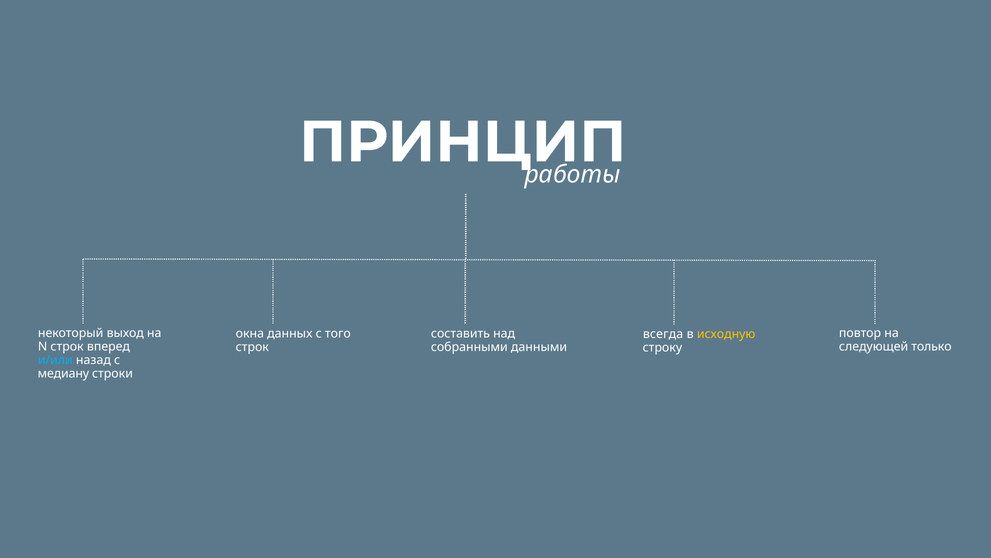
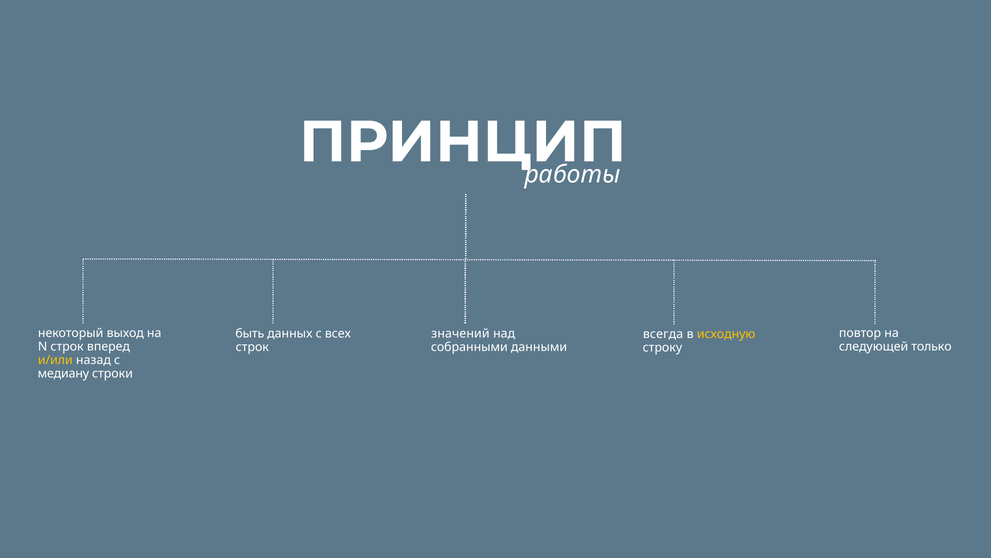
окна: окна -> быть (250, 333)
того: того -> всех (338, 333)
составить: составить -> значений (460, 333)
и/или colour: light blue -> yellow (55, 360)
